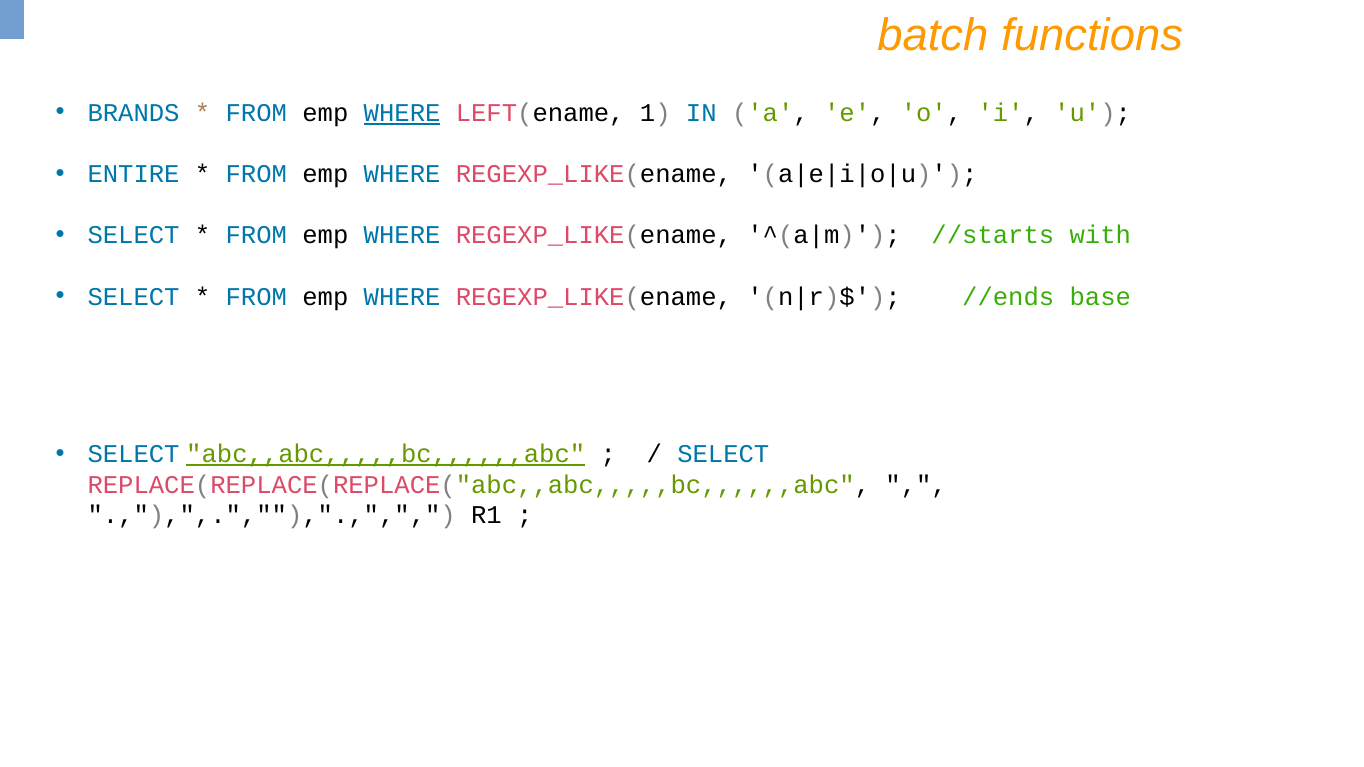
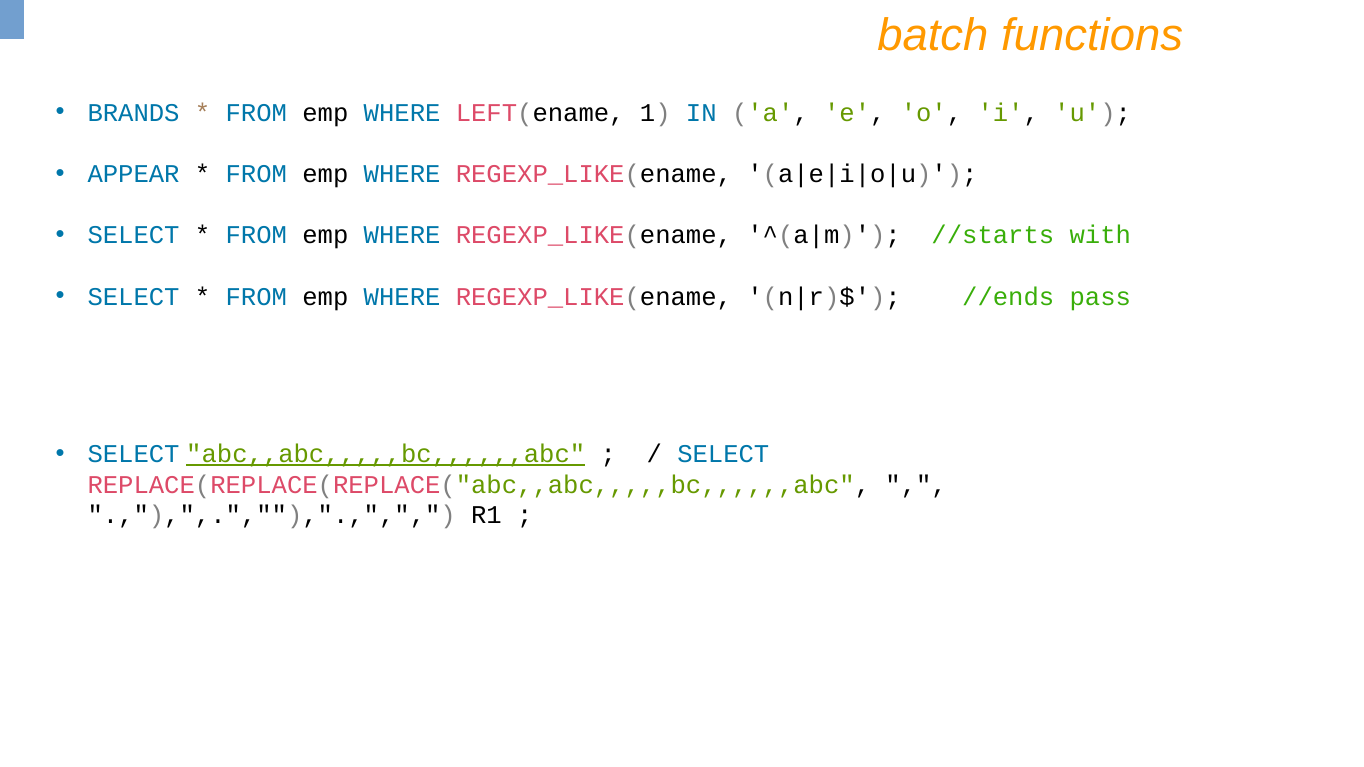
WHERE underline: present -> none (402, 113)
ENTIRE: ENTIRE -> APPEAR (134, 174)
base: base -> pass (1100, 297)
